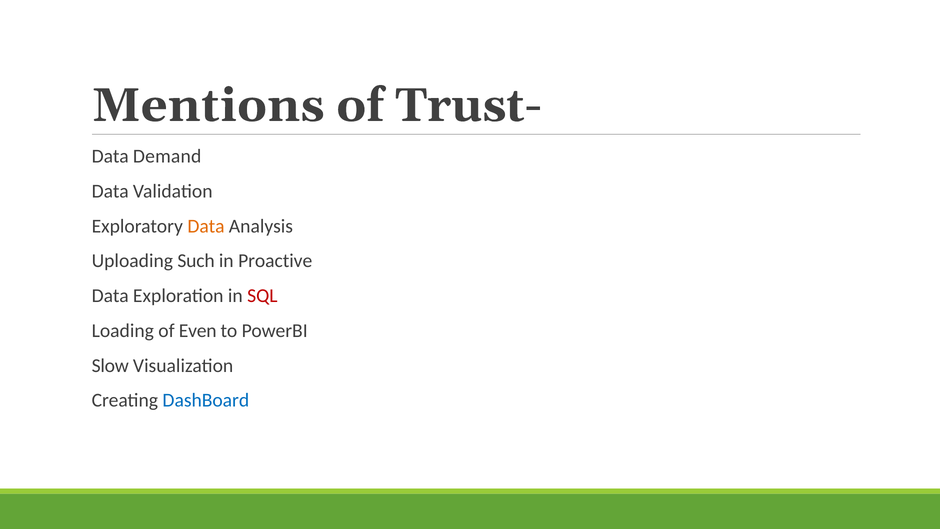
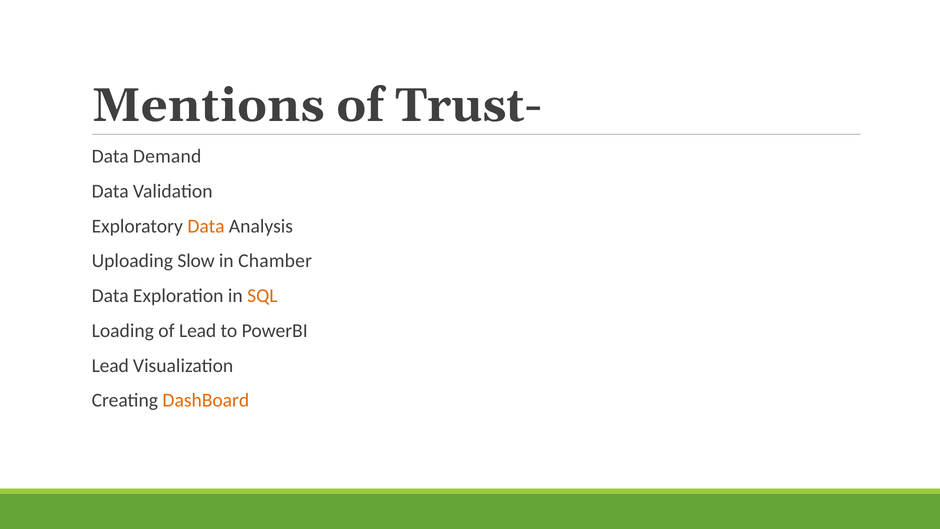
Such: Such -> Slow (196, 261)
Proactive: Proactive -> Chamber (275, 261)
SQL colour: red -> orange (262, 296)
of Even: Even -> Lead (198, 331)
Slow: Slow -> Lead (110, 365)
DashBoard colour: blue -> orange (206, 400)
